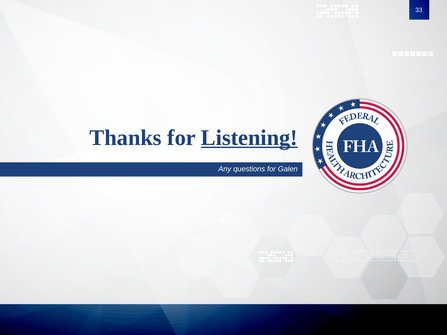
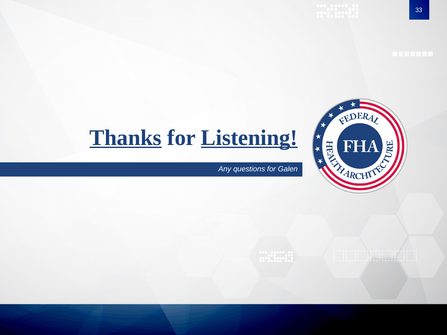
Thanks underline: none -> present (126, 138)
